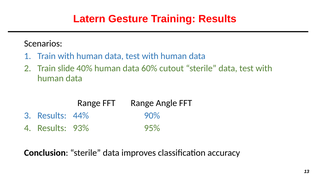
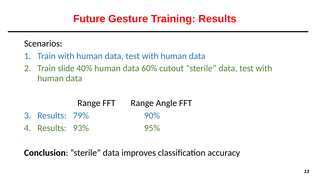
Latern: Latern -> Future (89, 19)
44%: 44% -> 79% (81, 115)
